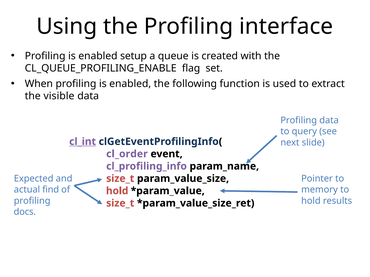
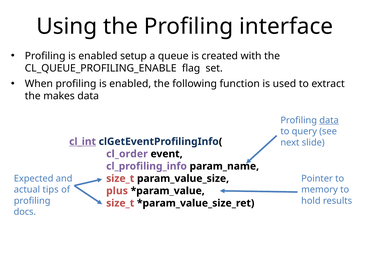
visible: visible -> makes (59, 96)
data underline: none -> present (329, 121)
find: find -> tips (51, 190)
hold: hold -> plus (117, 191)
